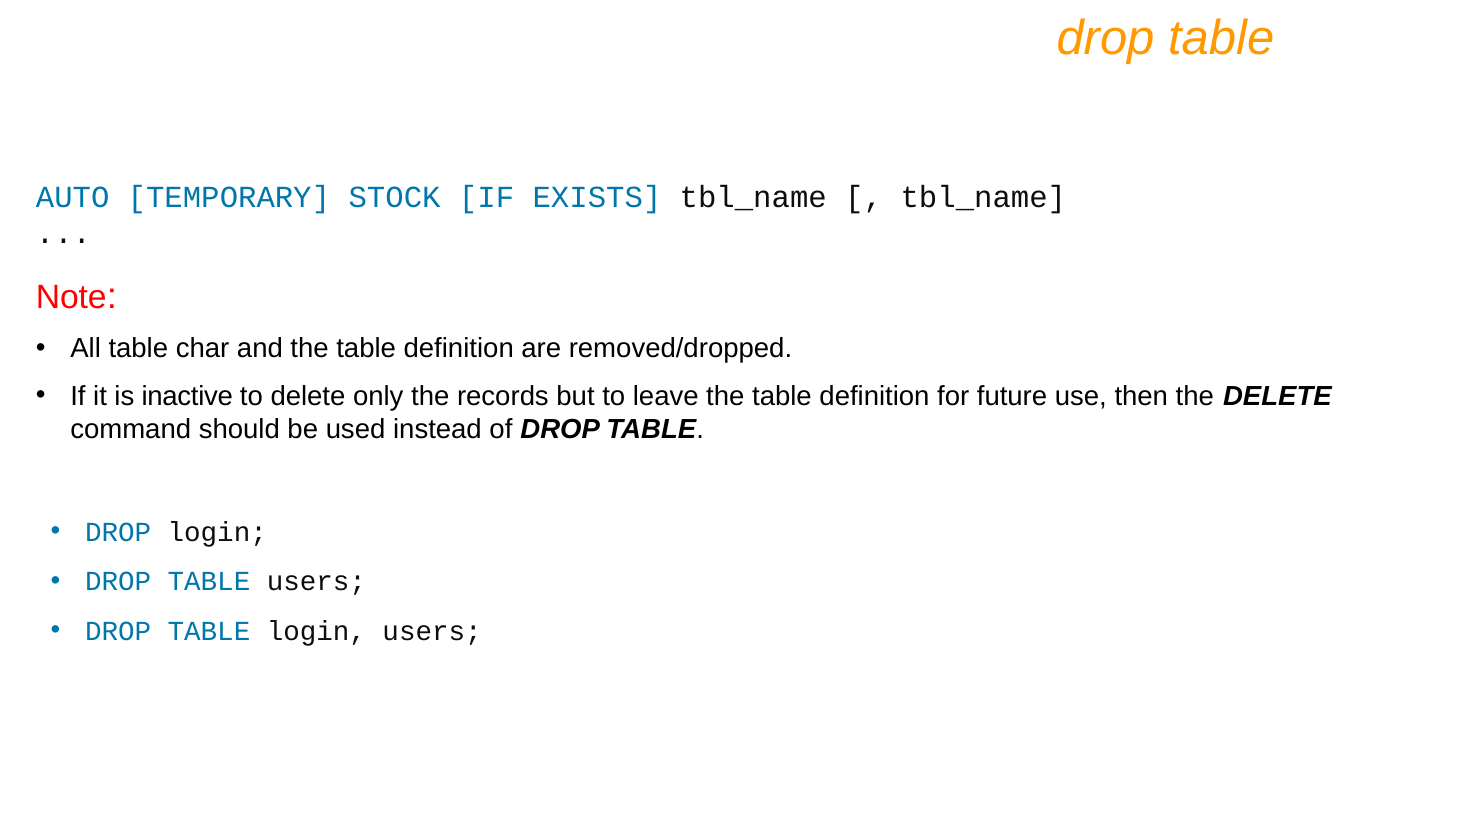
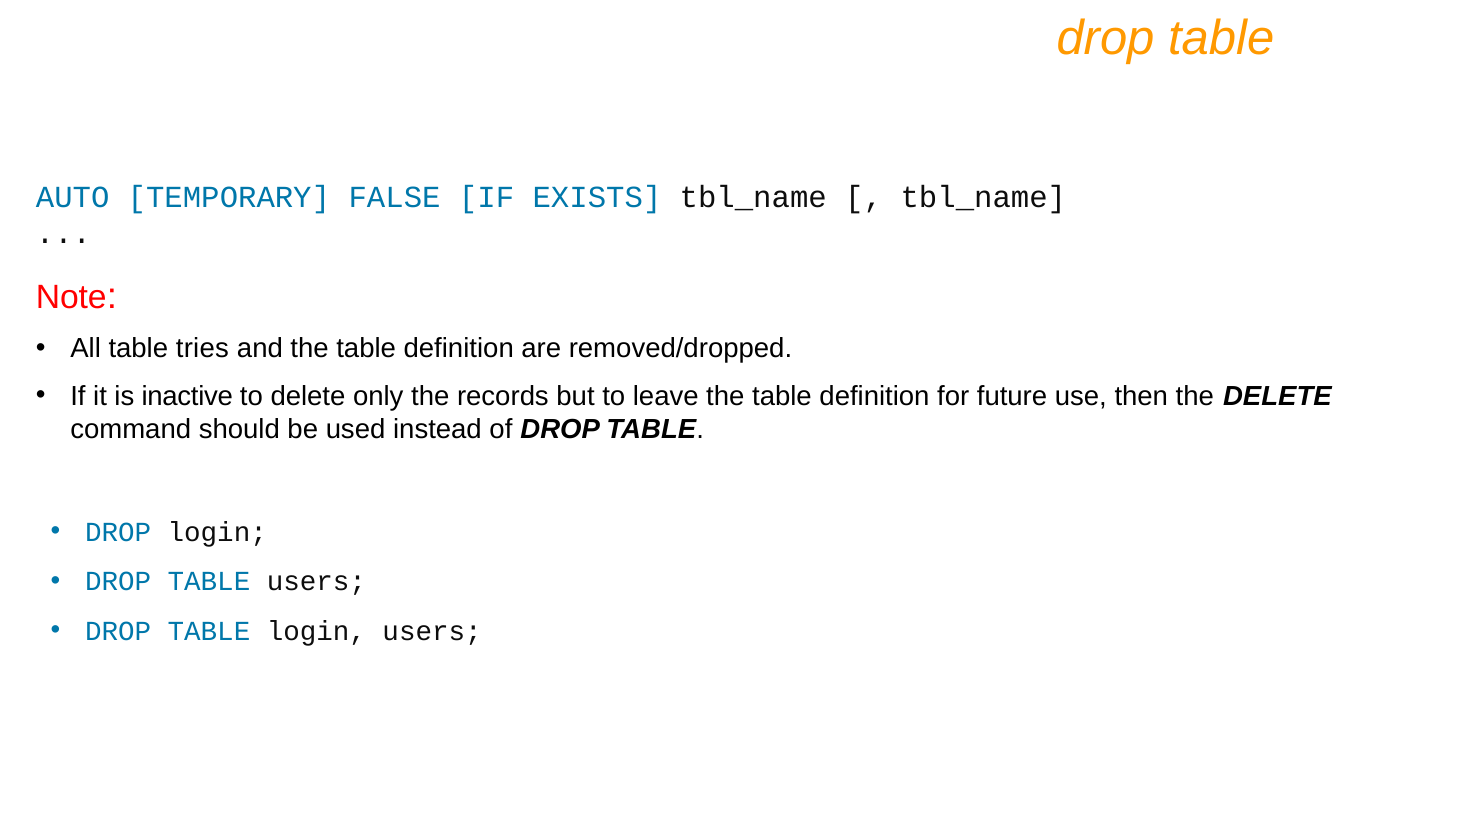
STOCK: STOCK -> FALSE (395, 197)
char: char -> tries (202, 348)
